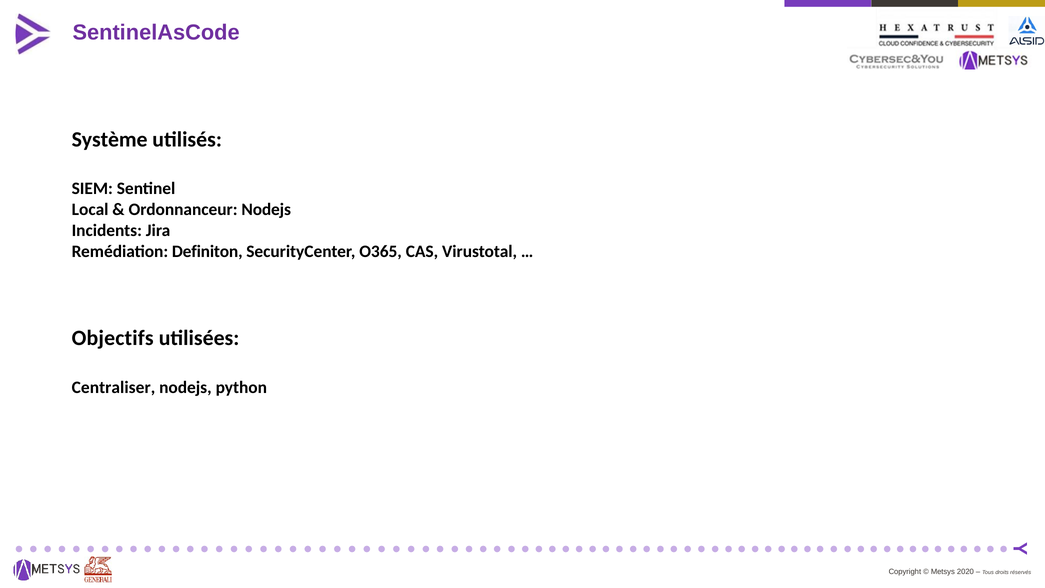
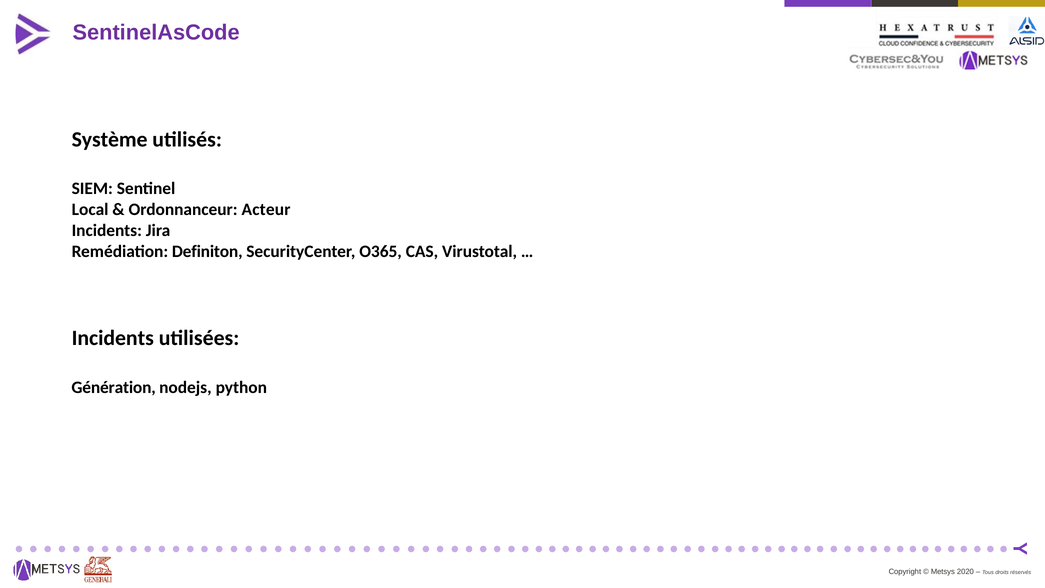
Ordonnanceur Nodejs: Nodejs -> Acteur (266, 210)
Objectifs: Objectifs -> Incidents (113, 338)
Centraliser: Centraliser -> Génération (114, 387)
